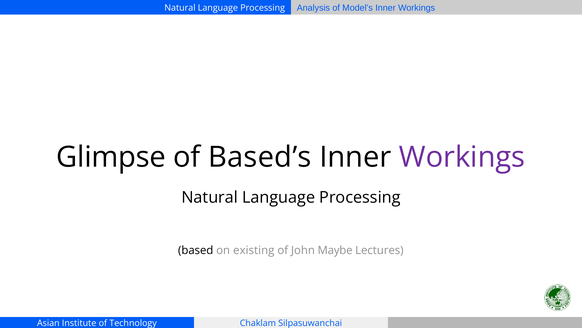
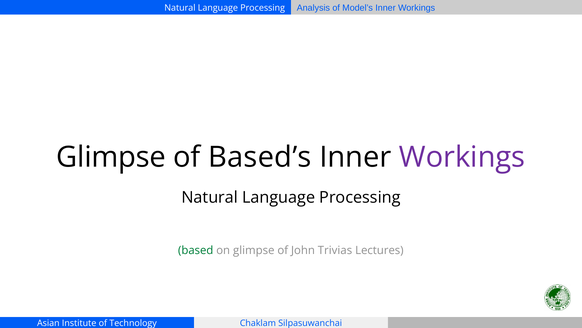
based colour: black -> green (196, 250)
on existing: existing -> glimpse (254, 250)
Maybe: Maybe -> Trivias (335, 250)
